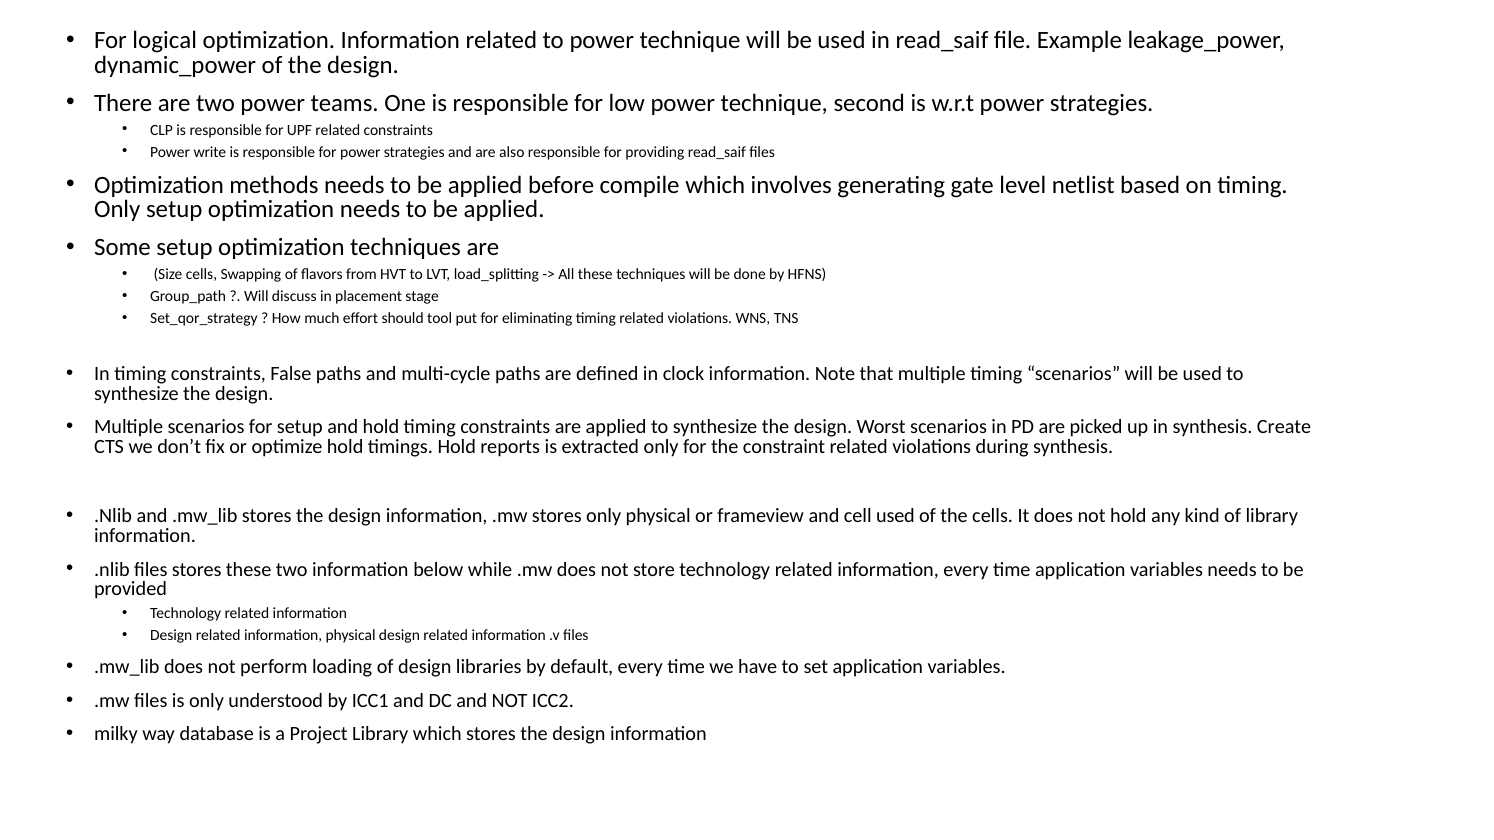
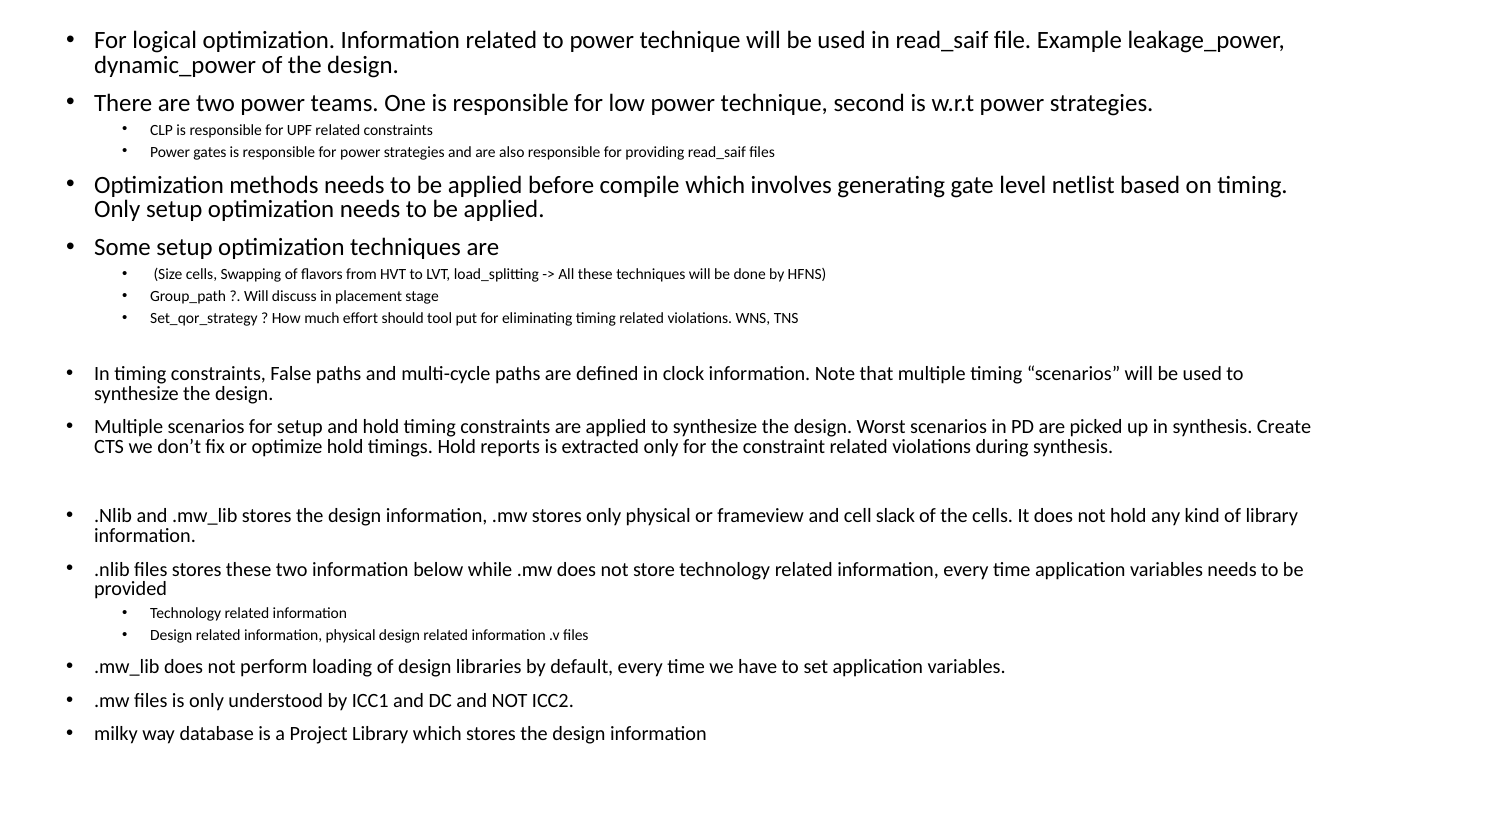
write: write -> gates (210, 152)
cell used: used -> slack (895, 516)
